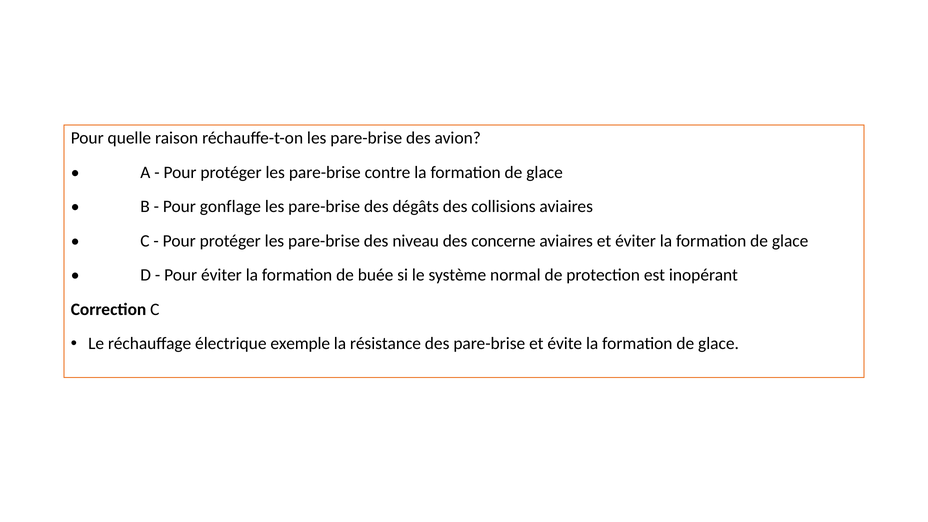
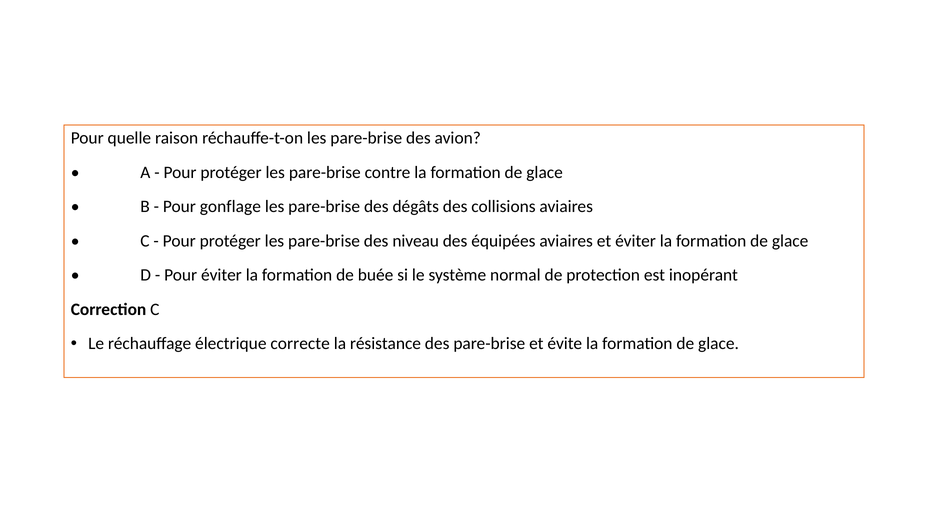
concerne: concerne -> équipées (503, 241)
exemple: exemple -> correcte (300, 344)
